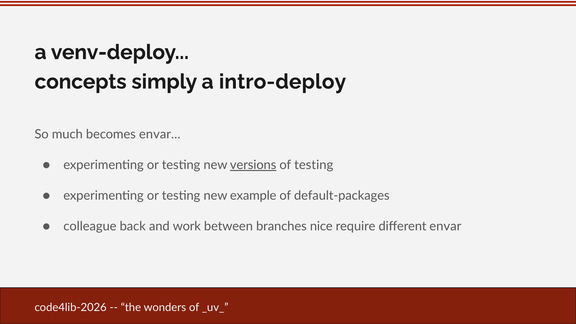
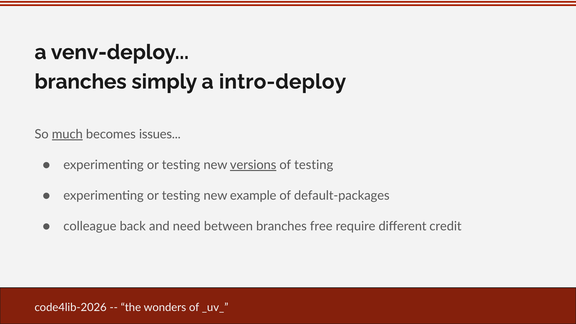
concepts: concepts -> branches (81, 82)
much underline: none -> present (67, 134)
becomes envar: envar -> issues (160, 134)
work: work -> need (187, 226)
nice: nice -> free (321, 226)
different envar: envar -> credit (445, 226)
